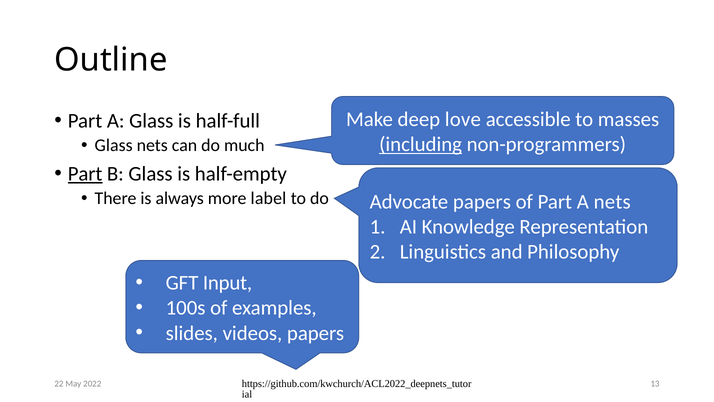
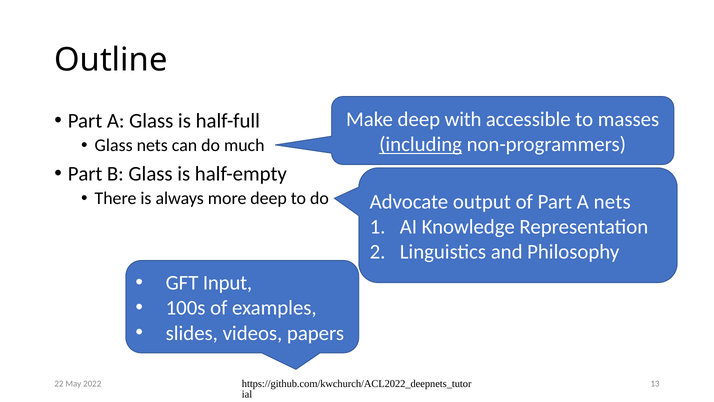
love: love -> with (463, 119)
Part underline: present -> none (85, 174)
more label: label -> deep (269, 198)
Advocate papers: papers -> output (482, 201)
